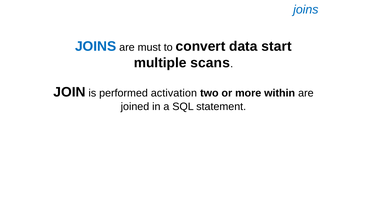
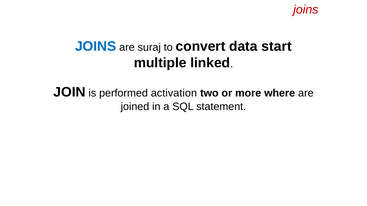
joins colour: blue -> red (306, 10)
must: must -> suraj (149, 47)
scans: scans -> linked (210, 63)
within: within -> where (280, 93)
